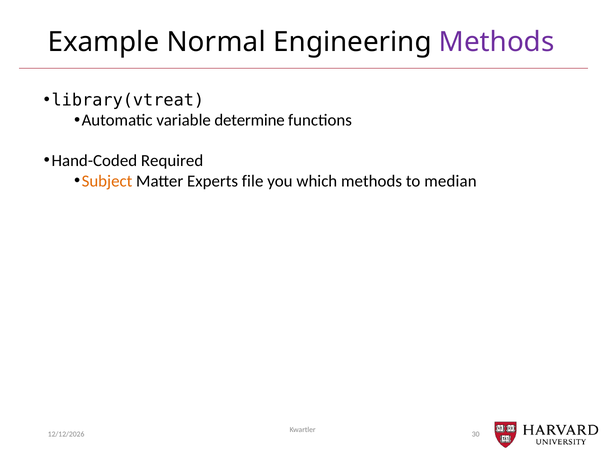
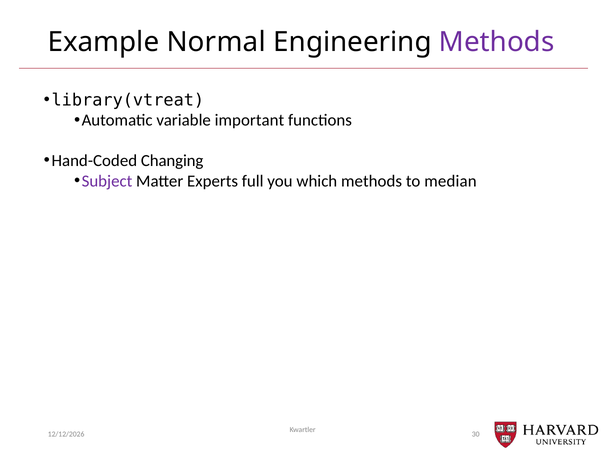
determine: determine -> important (249, 120)
Required: Required -> Changing (172, 161)
Subject colour: orange -> purple (107, 181)
file: file -> full (253, 181)
